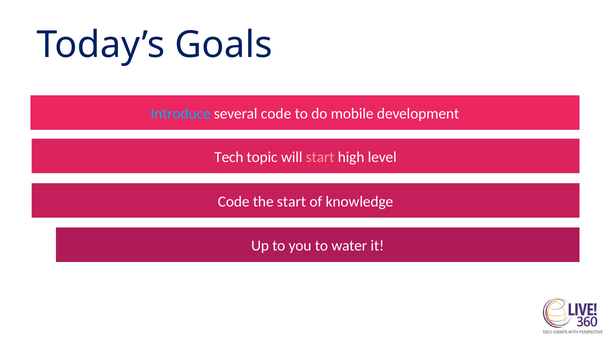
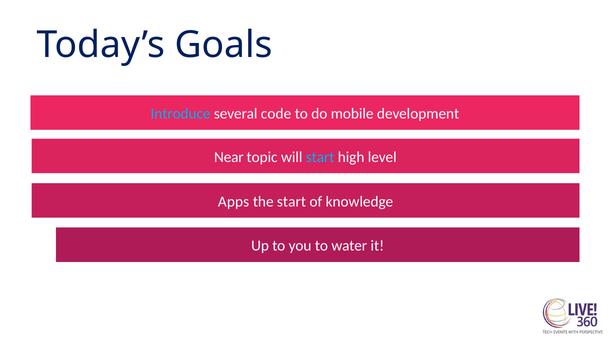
Tech: Tech -> Near (229, 157)
start colour: pink -> light blue (320, 157)
Code: Code -> Apps (234, 202)
